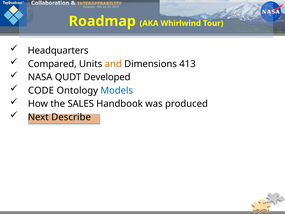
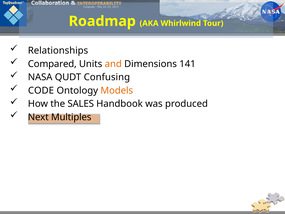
Headquarters: Headquarters -> Relationships (58, 51)
413: 413 -> 141 (187, 64)
Developed: Developed -> Confusing (107, 77)
Models colour: blue -> orange (117, 90)
Describe: Describe -> Multiples (71, 117)
